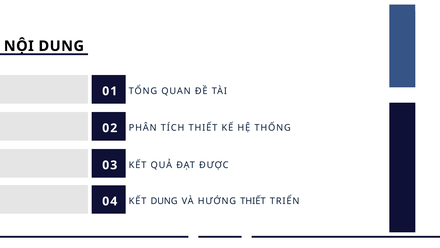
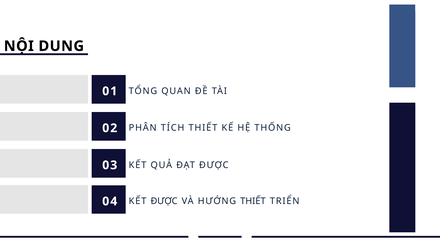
KẾT DUNG: DUNG -> ĐƯỢC (164, 201)
